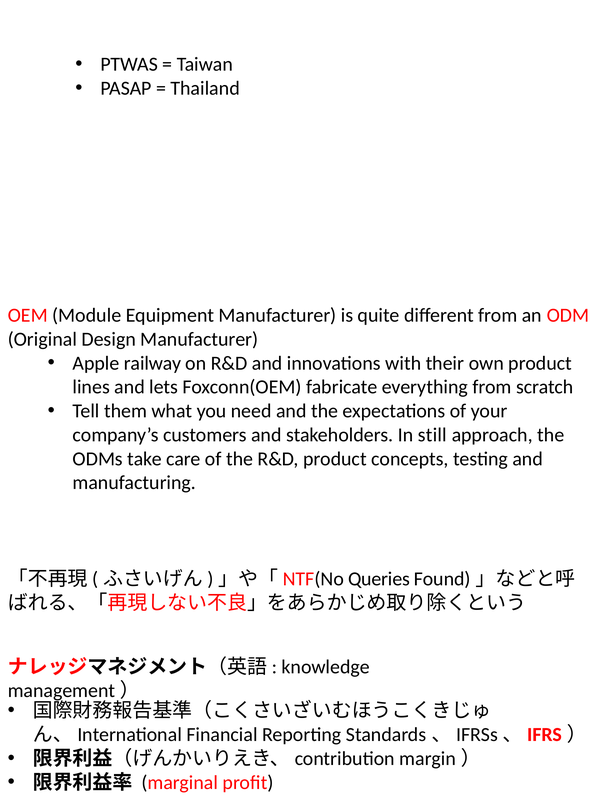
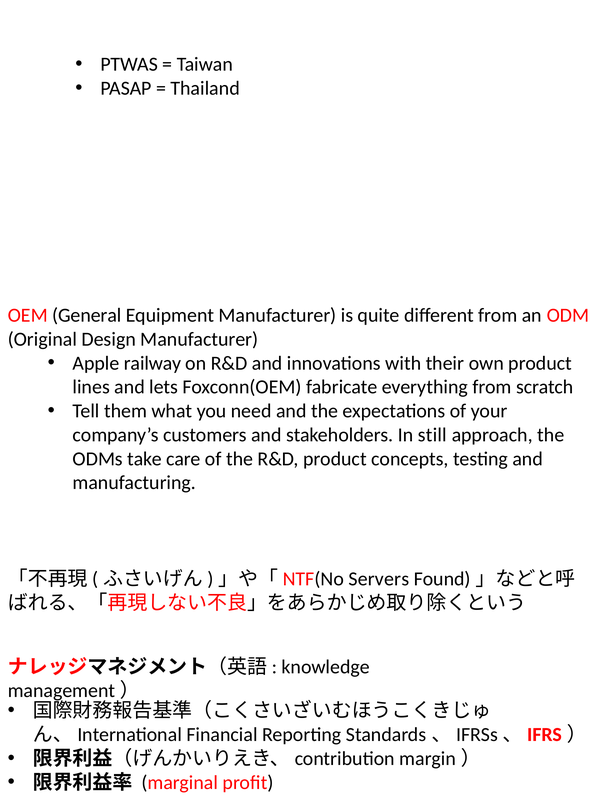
Module: Module -> General (87, 315)
Queries: Queries -> Servers (379, 579)
